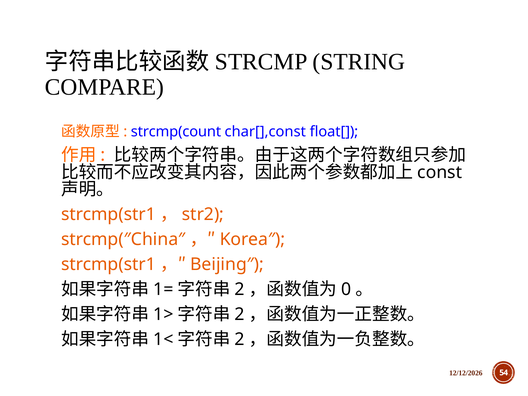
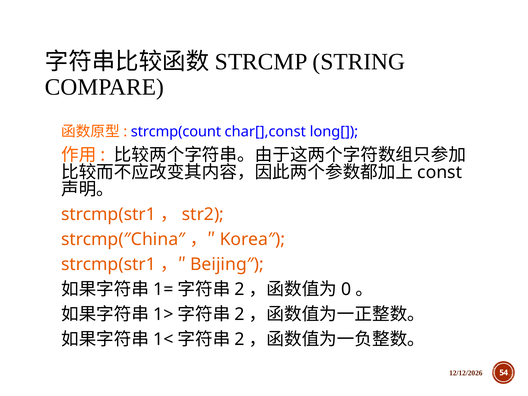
float[: float[ -> long[ (334, 132)
